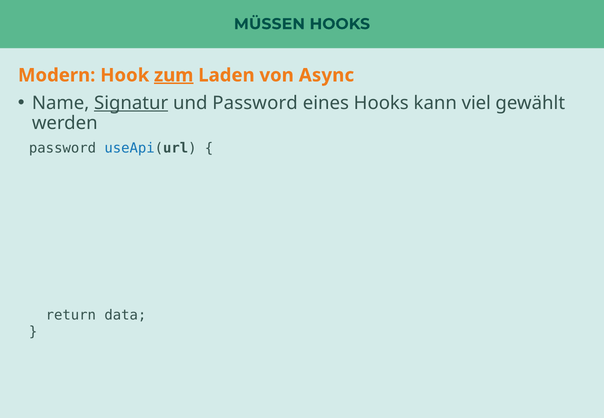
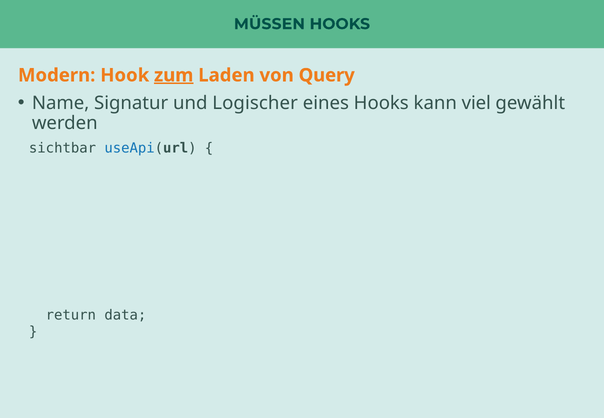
Async: Async -> Query (327, 75)
Signatur underline: present -> none (131, 103)
und Password: Password -> Logischer (255, 103)
password: password -> sichtbar (63, 148)
